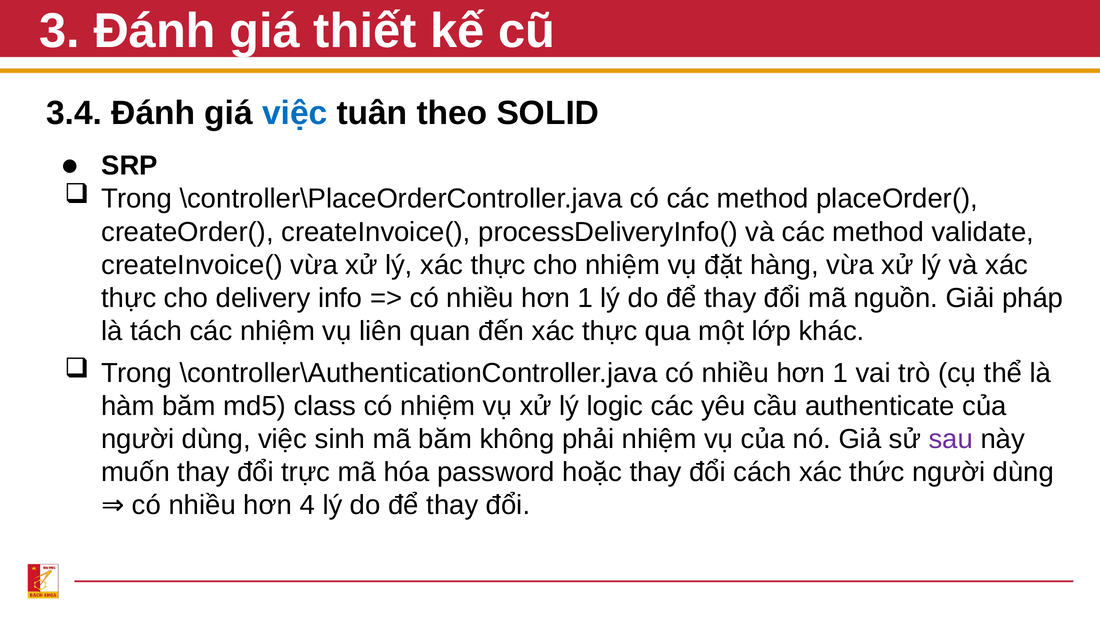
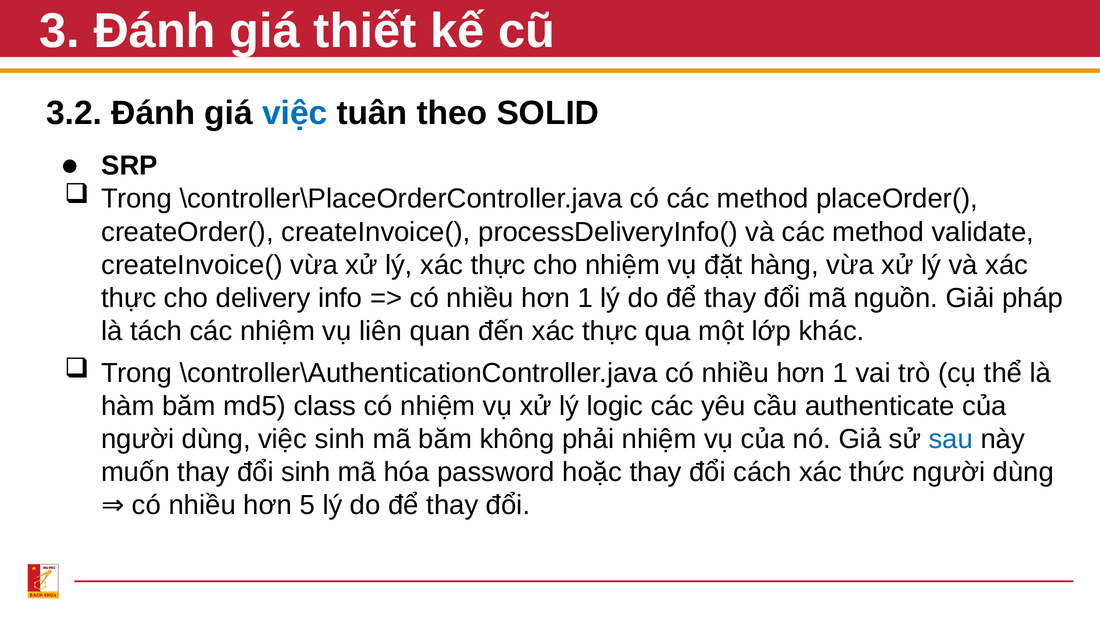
3.4: 3.4 -> 3.2 (74, 113)
sau colour: purple -> blue (951, 439)
đổi trực: trực -> sinh (306, 472)
4: 4 -> 5 (307, 505)
